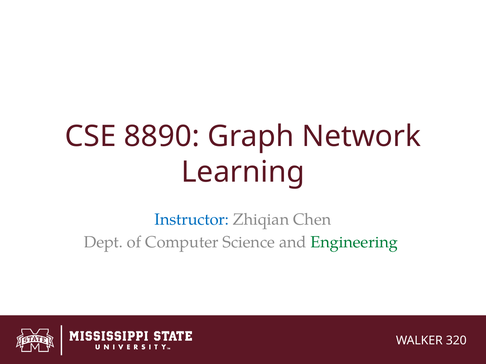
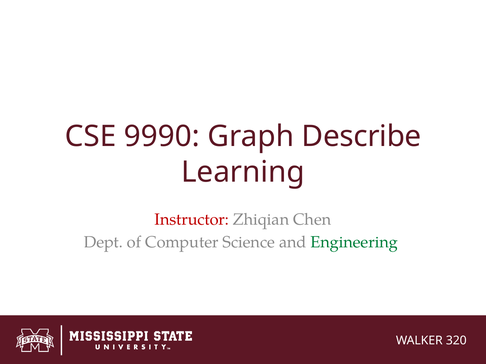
8890: 8890 -> 9990 (162, 137)
Network: Network -> Describe (362, 137)
Instructor colour: blue -> red (192, 220)
